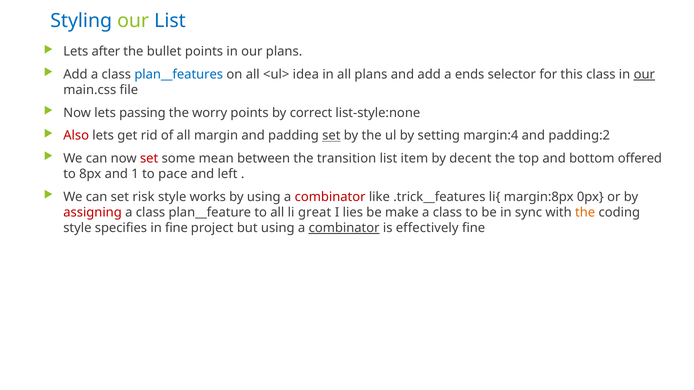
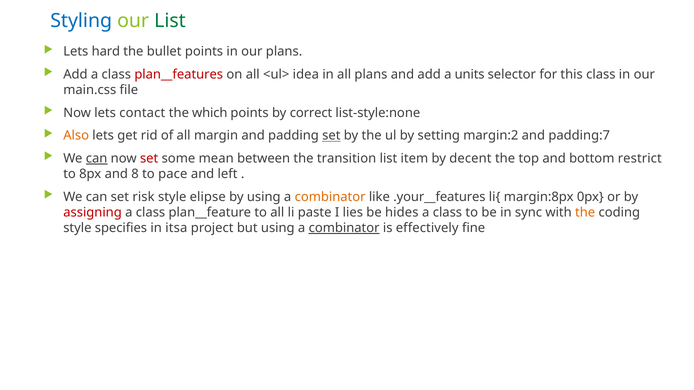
List colour: blue -> green (170, 21)
after: after -> hard (106, 52)
plan__features colour: blue -> red (179, 74)
ends: ends -> units (470, 74)
our underline: present -> none (644, 74)
passing: passing -> contact (142, 113)
worry: worry -> which (210, 113)
Also colour: red -> orange (76, 136)
margin:4: margin:4 -> margin:2 (491, 136)
padding:2: padding:2 -> padding:7 (579, 136)
can underline: none -> present (97, 159)
offered: offered -> restrict (640, 159)
1: 1 -> 8 (135, 174)
works: works -> elipse (208, 197)
combinator colour: red -> orange (330, 197)
.trick__features: .trick__features -> .your__features (439, 197)
great: great -> paste (315, 213)
make: make -> hides (402, 213)
in fine: fine -> itsa (176, 228)
